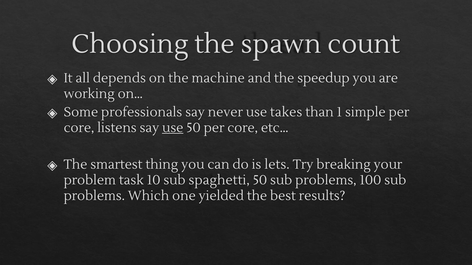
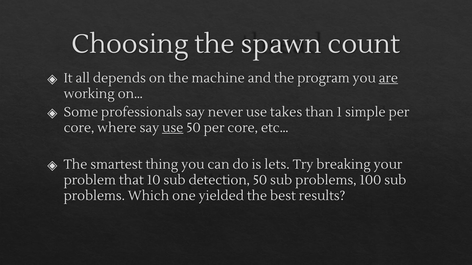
speedup: speedup -> program (323, 78)
are underline: none -> present (388, 78)
listens: listens -> where (117, 128)
task: task -> that (131, 181)
spaghetti: spaghetti -> detection (219, 181)
